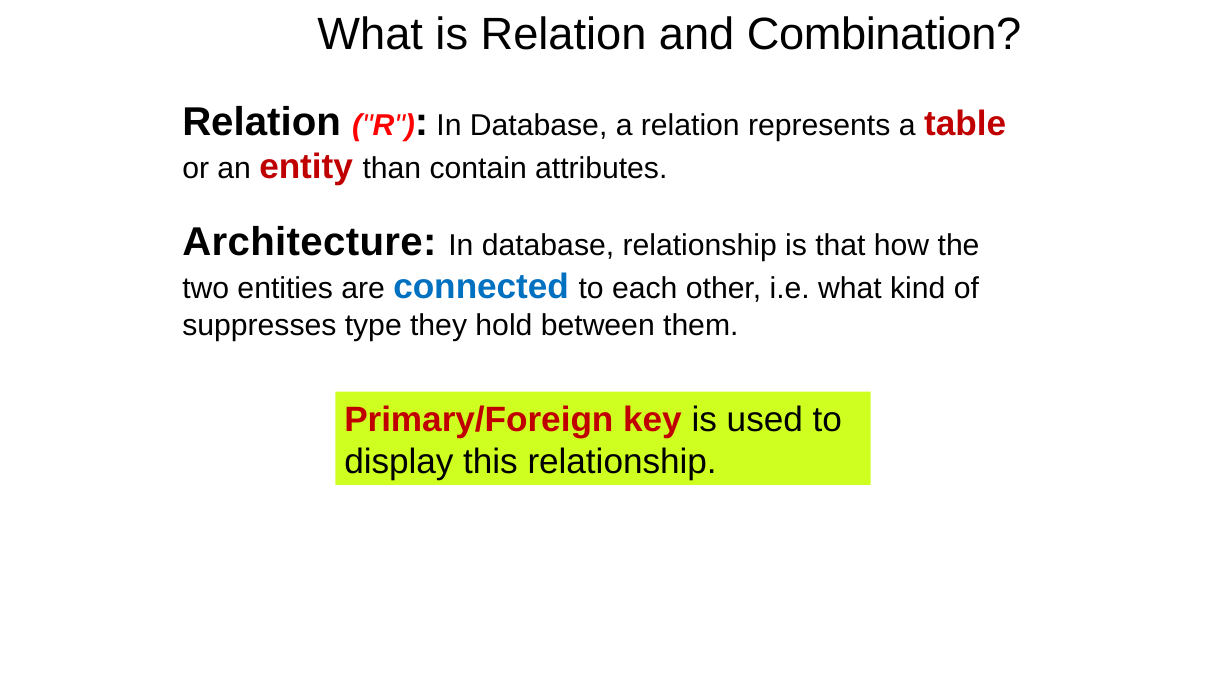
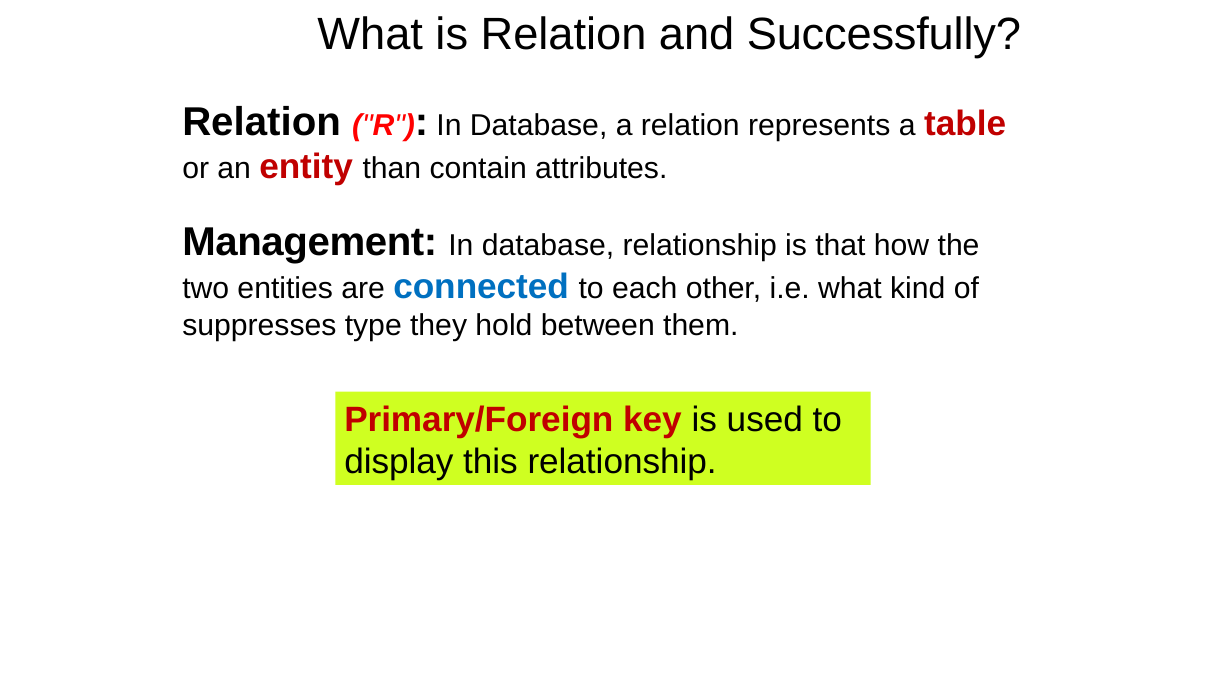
Combination: Combination -> Successfully (884, 35)
Architecture: Architecture -> Management (310, 242)
